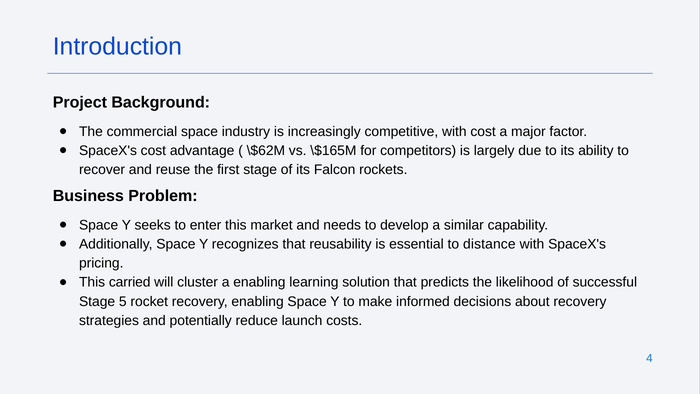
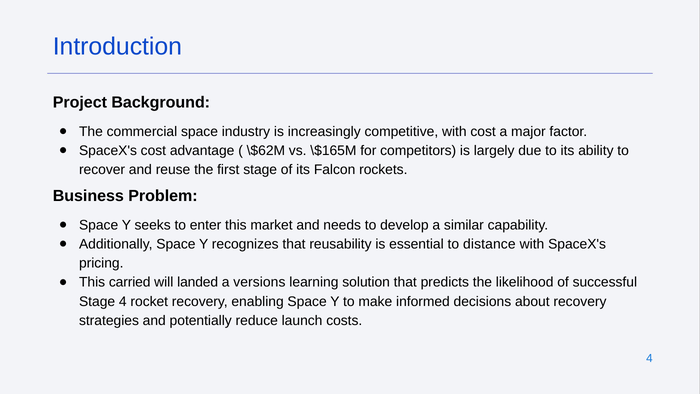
cluster: cluster -> landed (198, 282)
a enabling: enabling -> versions (259, 282)
Stage 5: 5 -> 4 (123, 301)
